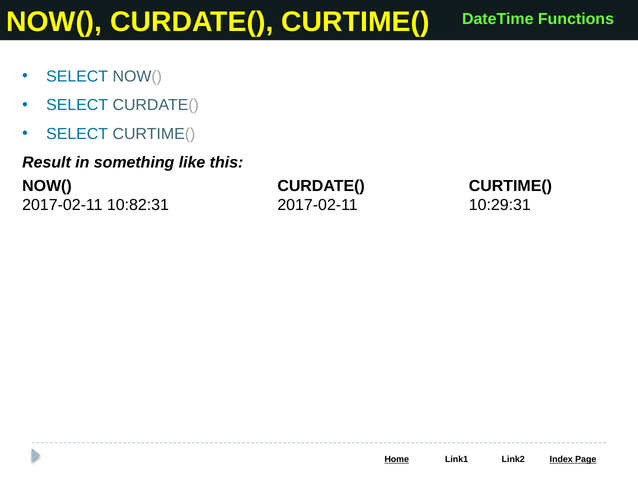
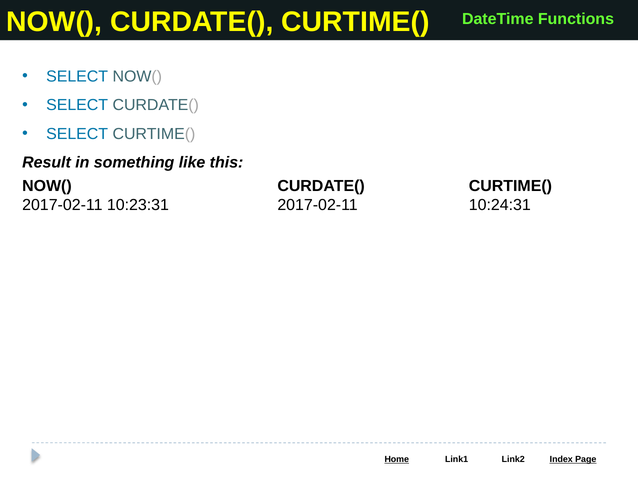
10:82:31: 10:82:31 -> 10:23:31 (138, 205)
10:29:31: 10:29:31 -> 10:24:31 (500, 205)
